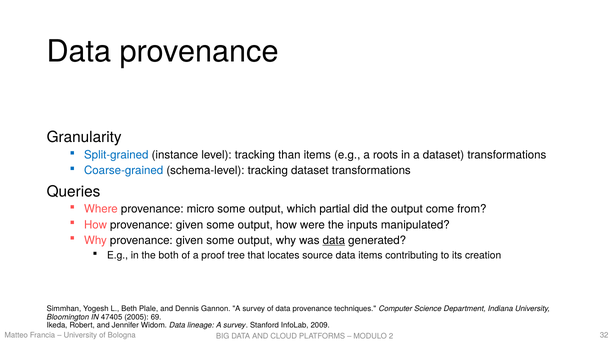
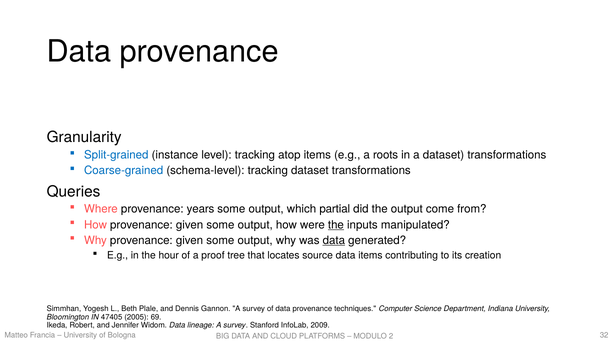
than: than -> atop (289, 155)
micro: micro -> years (201, 209)
the underline: none -> present (336, 225)
both: both -> hour (169, 255)
